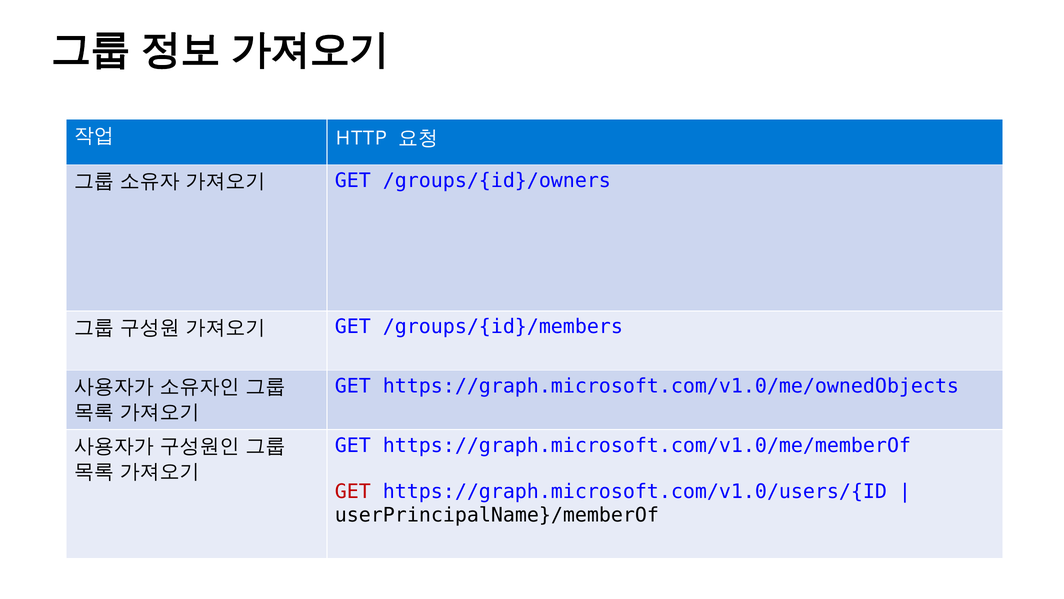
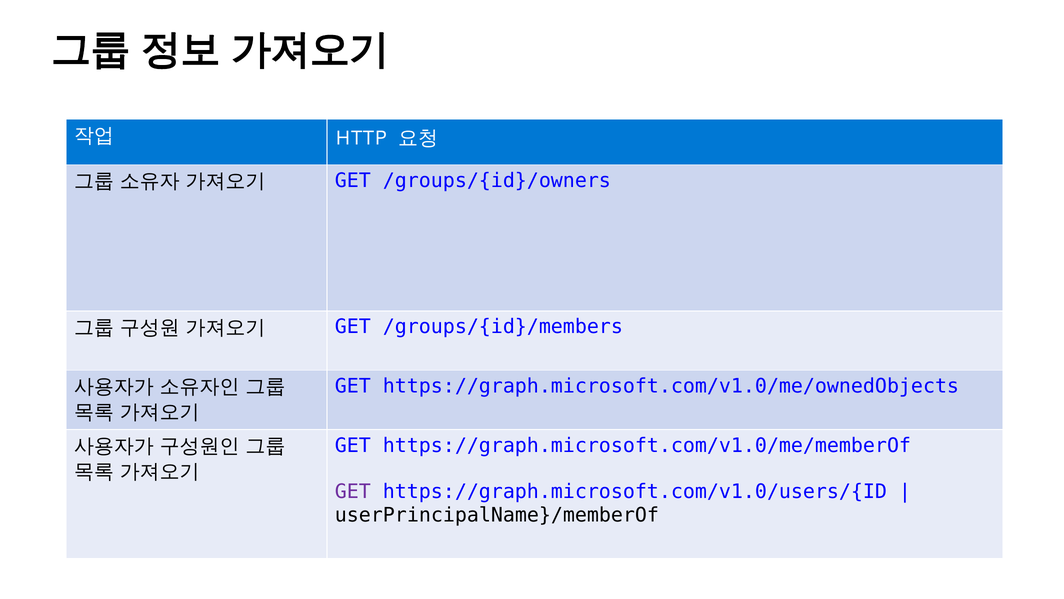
GET colour: red -> purple (353, 491)
